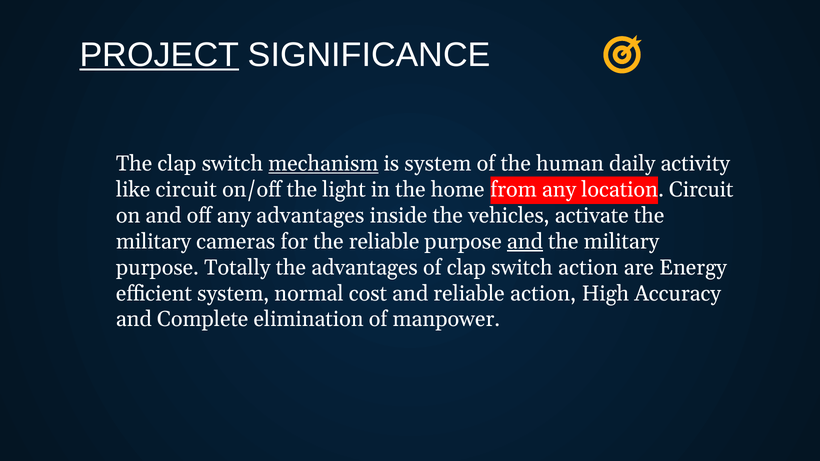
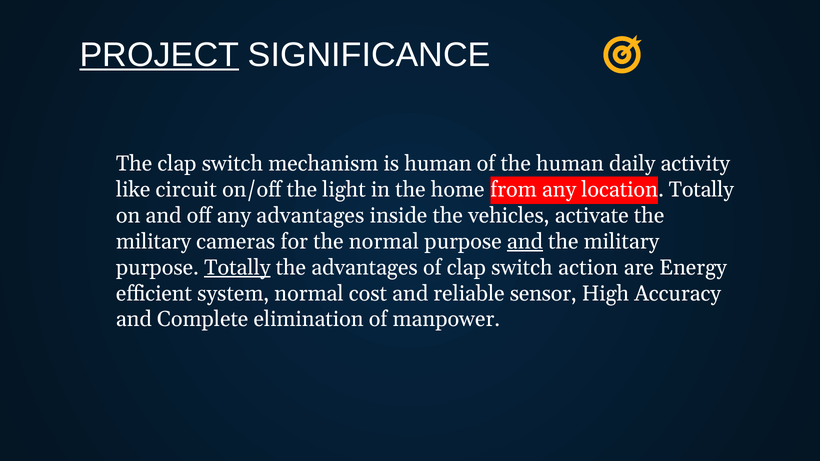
mechanism underline: present -> none (323, 164)
is system: system -> human (438, 164)
location Circuit: Circuit -> Totally (701, 190)
the reliable: reliable -> normal (384, 242)
Totally underline: none -> present (237, 268)
reliable action: action -> sensor (543, 294)
